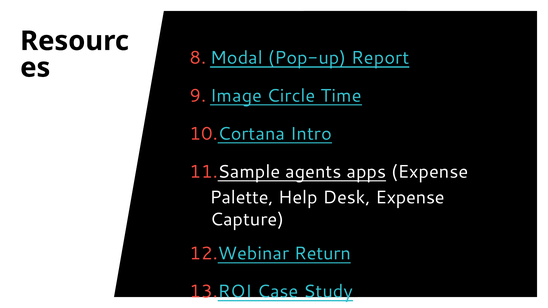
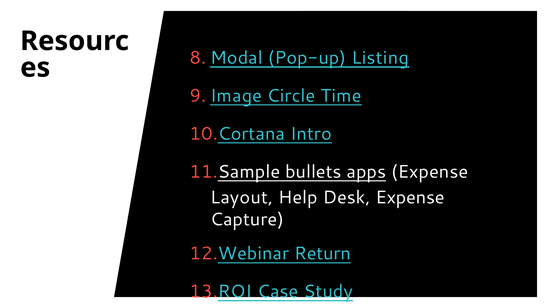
Report: Report -> Listing (380, 58)
agents: agents -> bullets (313, 172)
Palette: Palette -> Layout (242, 198)
